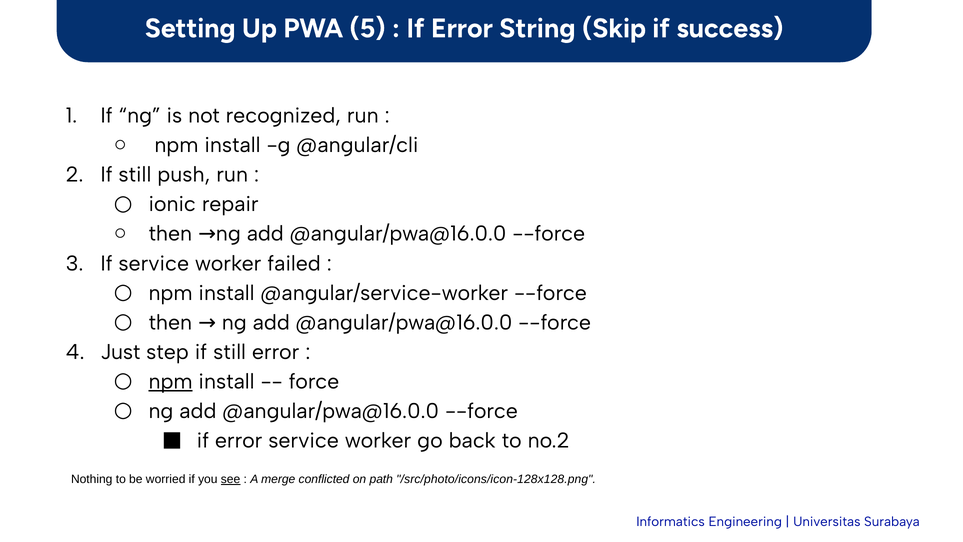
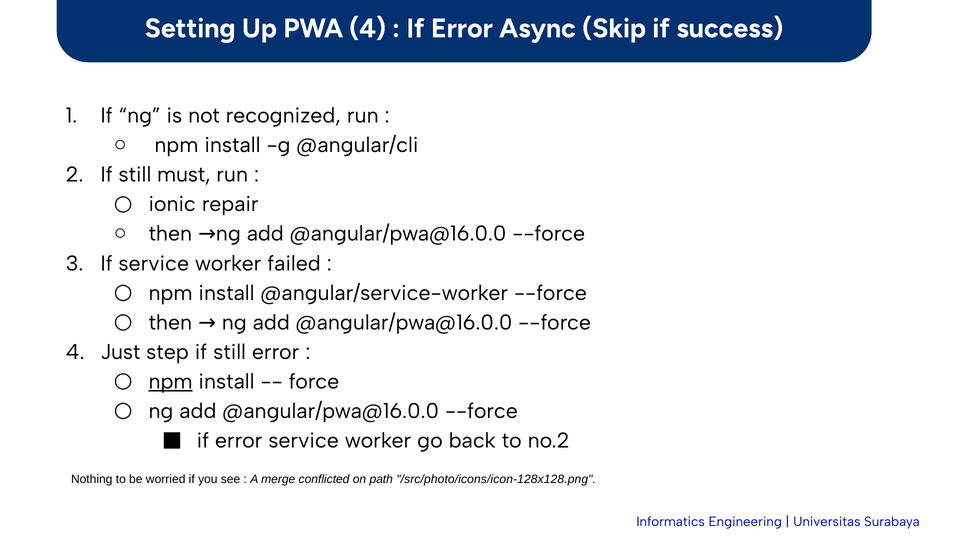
PWA 5: 5 -> 4 (368, 28)
String: String -> Async (537, 28)
push: push -> must (184, 175)
see underline: present -> none (231, 479)
